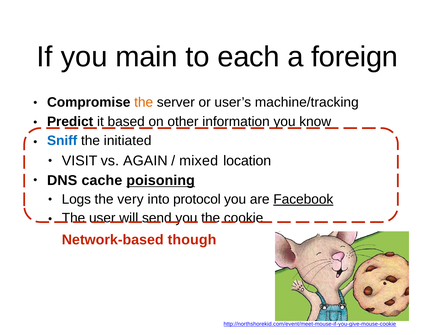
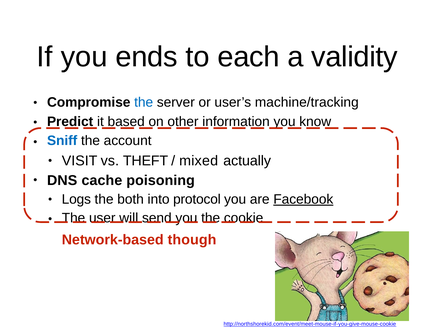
main: main -> ends (147, 57)
foreign: foreign -> validity (355, 57)
the colour: orange -> blue (144, 102)
initiated: initiated -> account (128, 140)
AGAIN: AGAIN -> THEFT (146, 161)
location: location -> actually (247, 161)
poisoning underline: present -> none (161, 180)
very: very -> both (131, 199)
